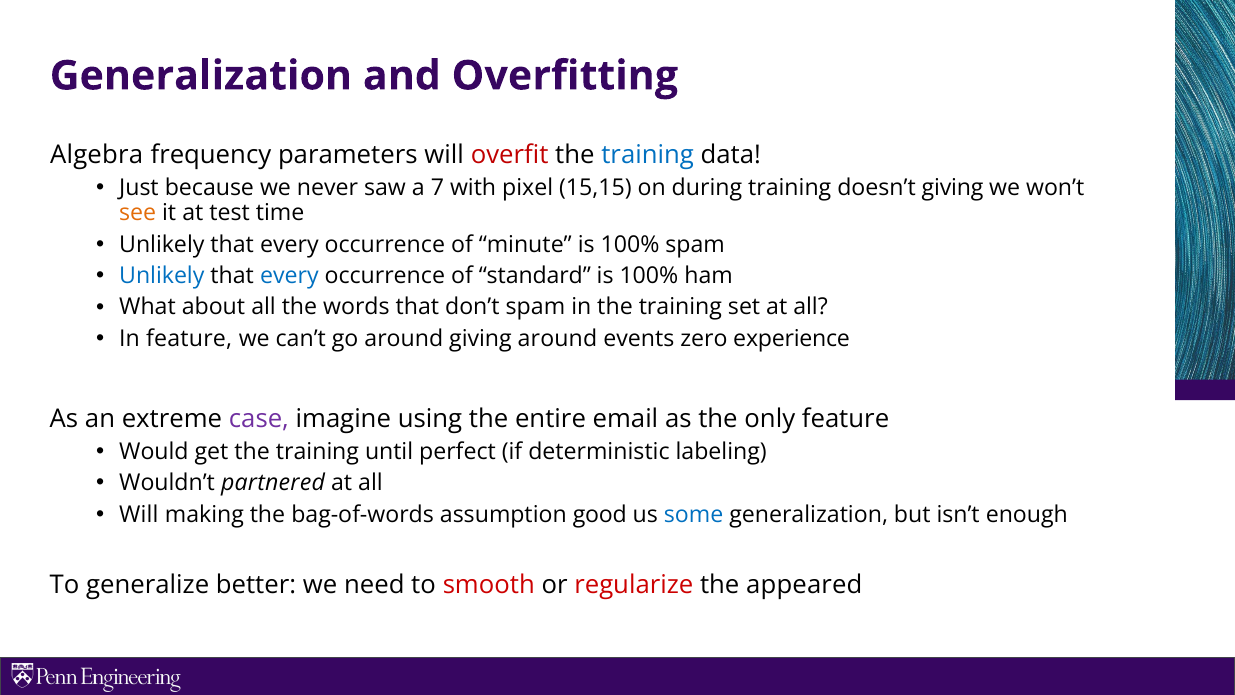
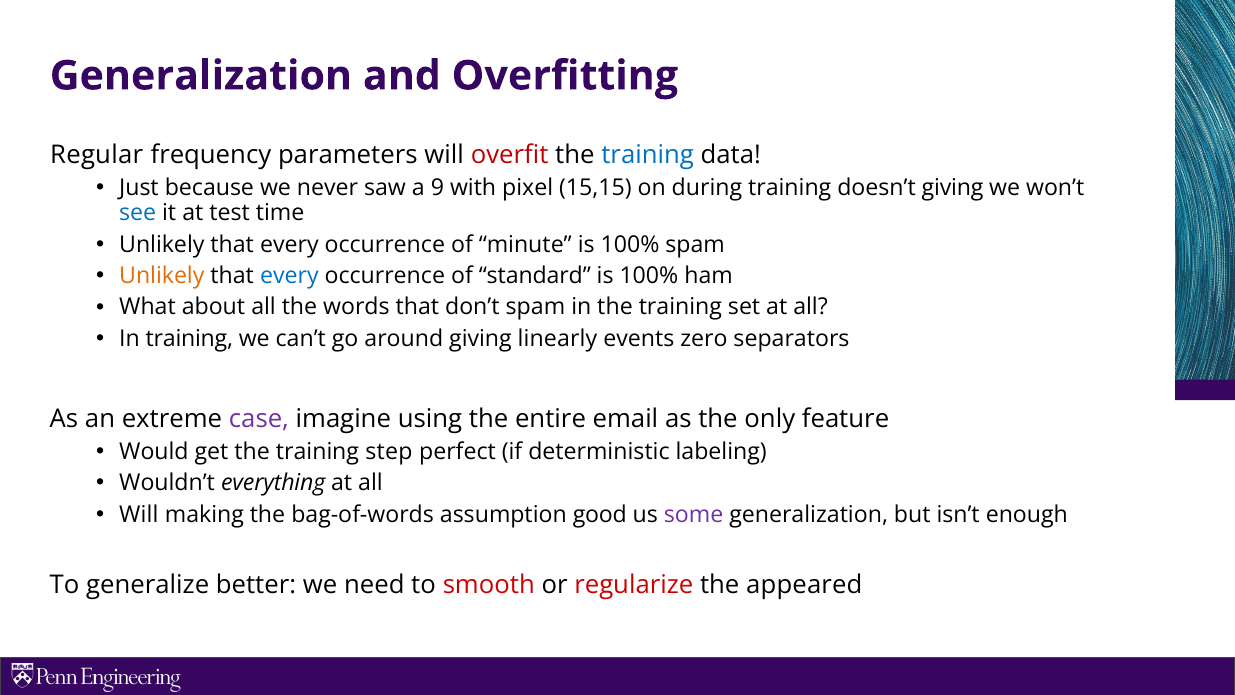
Algebra: Algebra -> Regular (97, 155)
7: 7 -> 9 (437, 188)
see colour: orange -> blue (138, 213)
Unlikely colour: blue -> orange (162, 276)
In feature: feature -> training (189, 339)
giving around: around -> linearly (557, 339)
experience: experience -> separators (791, 339)
until: until -> step (389, 451)
partnered: partnered -> everything (273, 483)
some colour: blue -> purple (694, 514)
